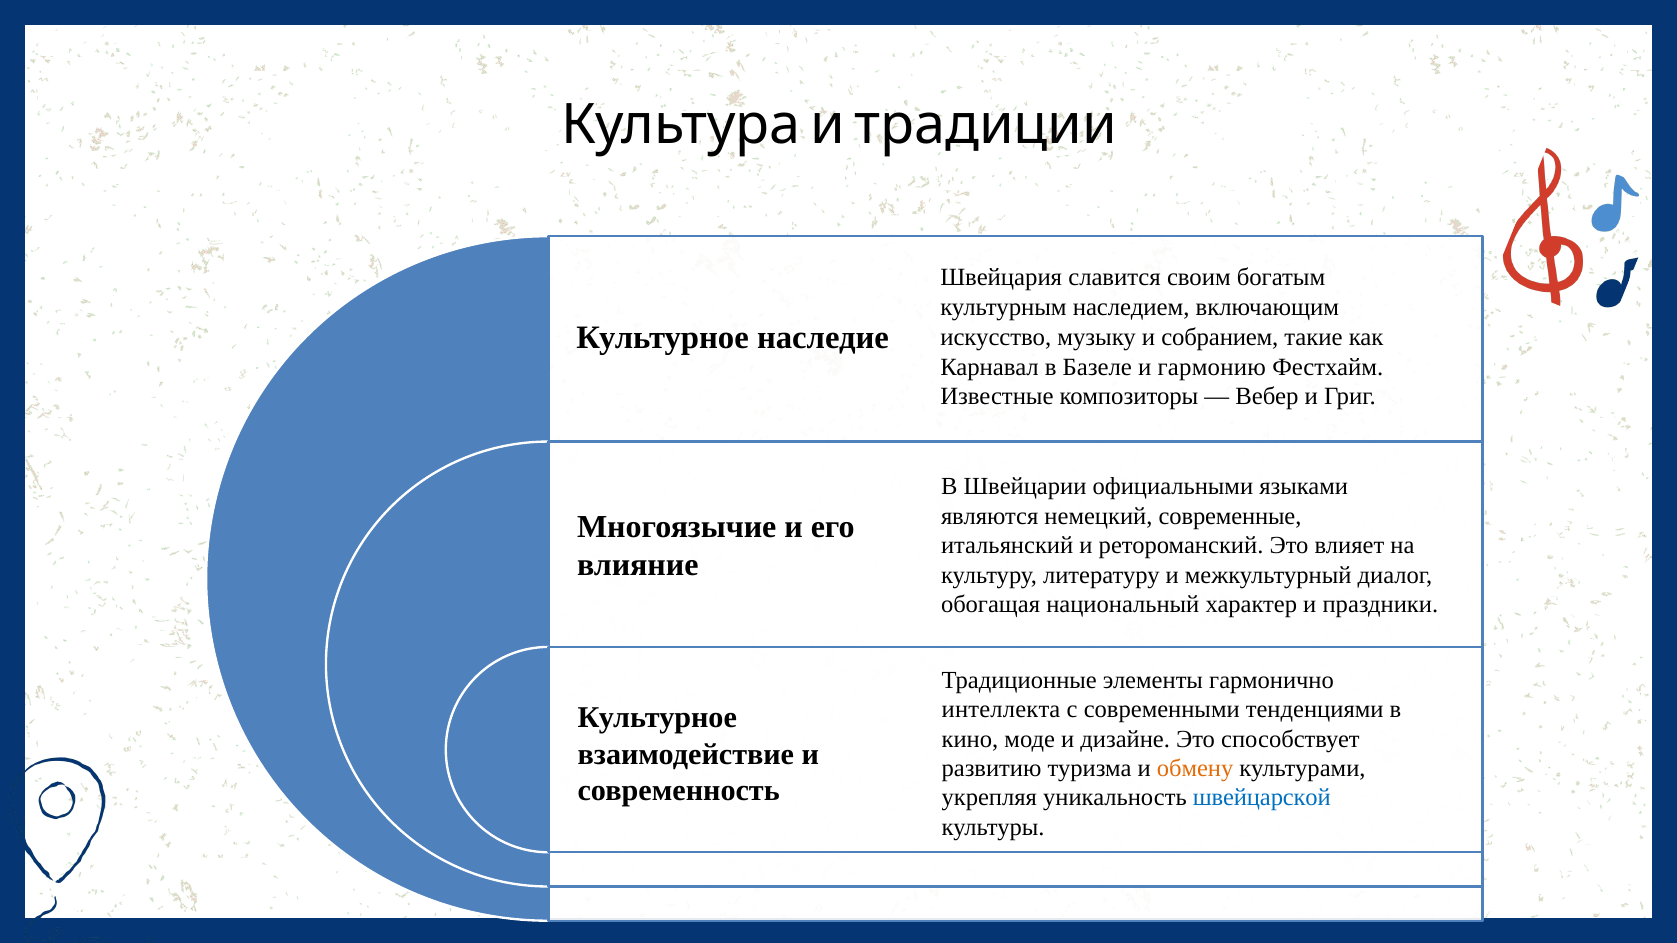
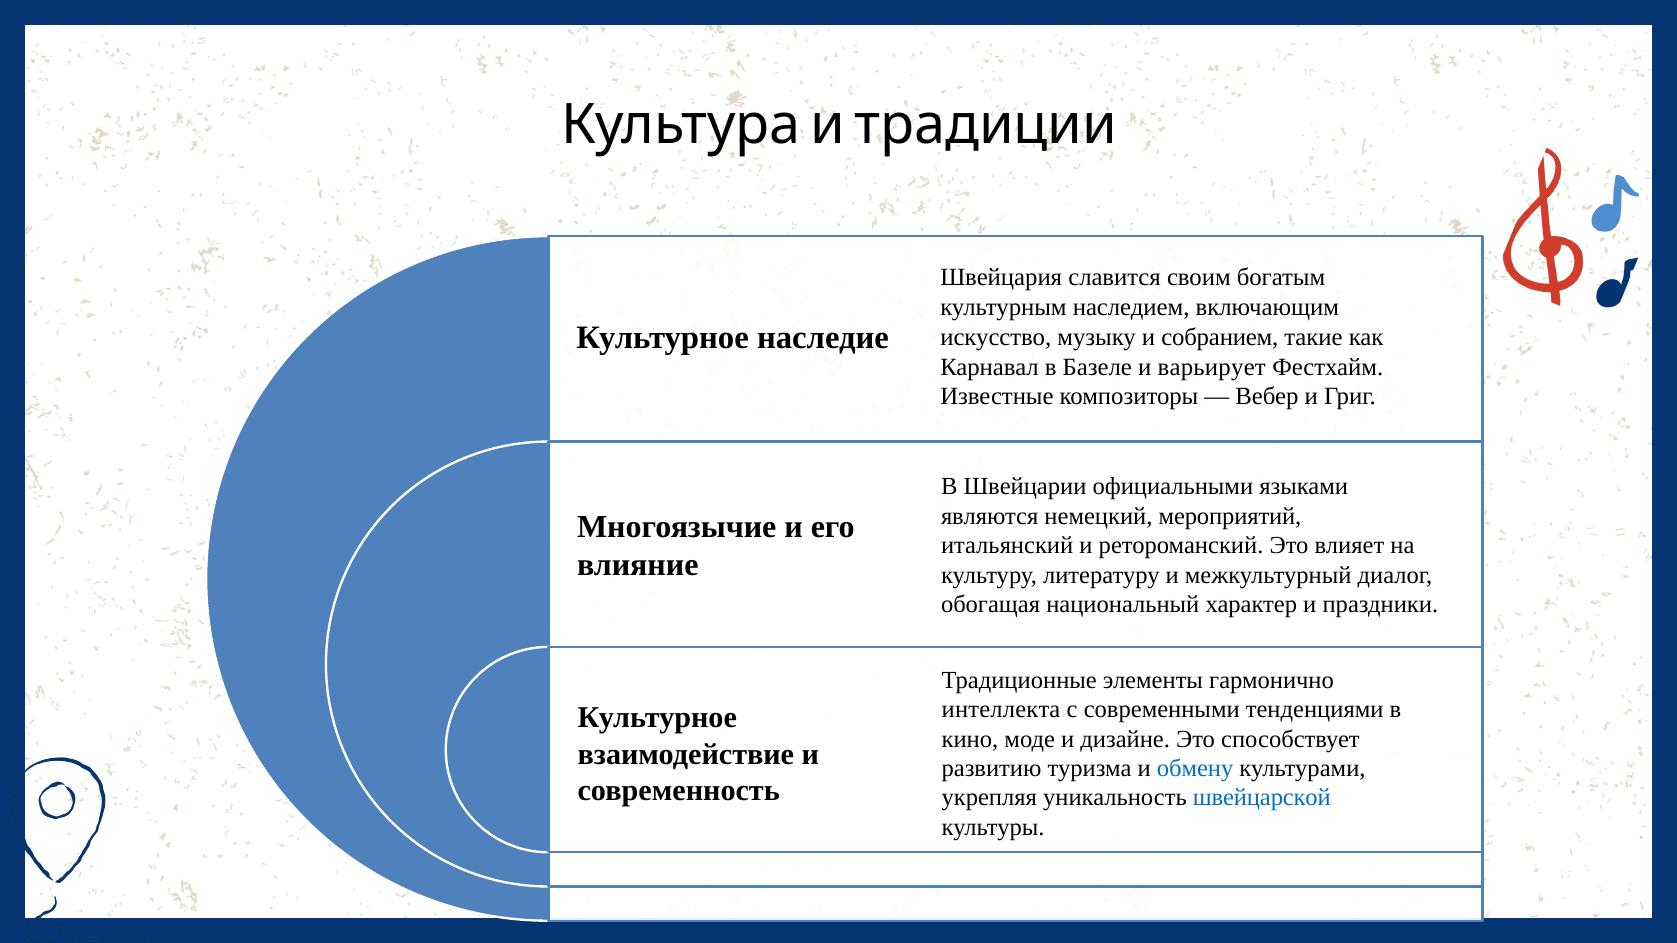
гармонию: гармонию -> варьирует (1212, 367)
современные: современные -> мероприятий (1230, 516)
обмену colour: orange -> blue (1195, 769)
